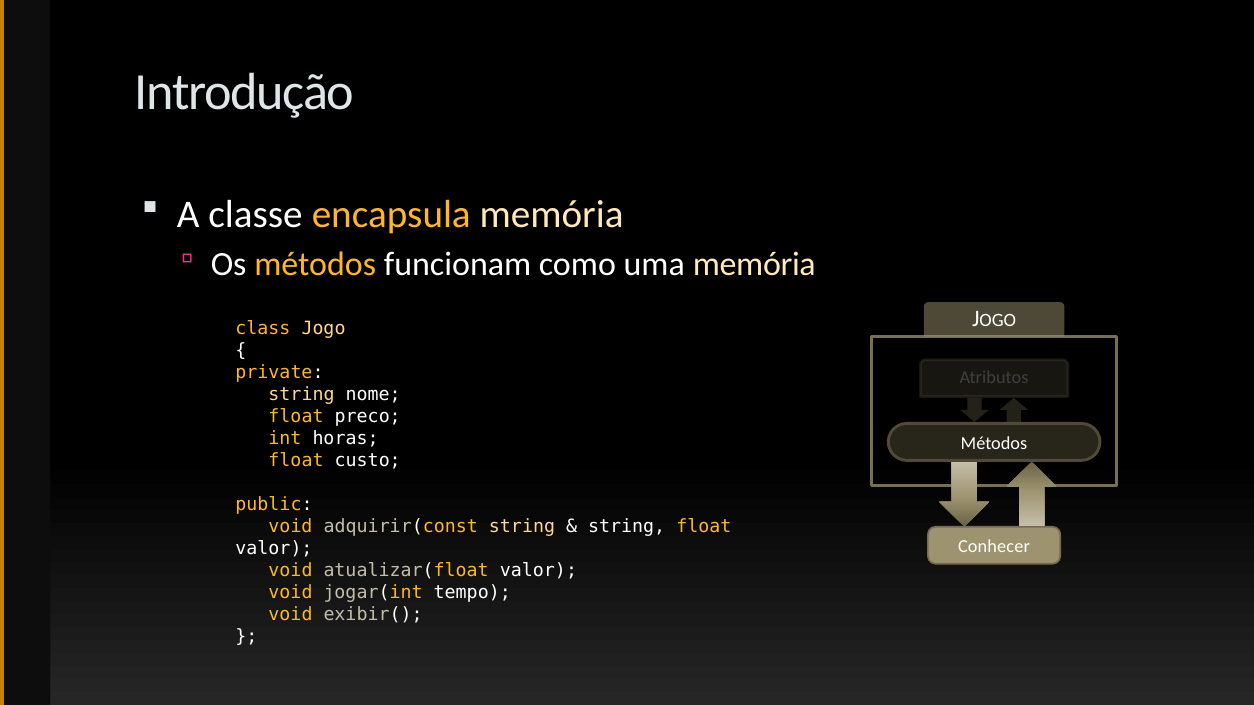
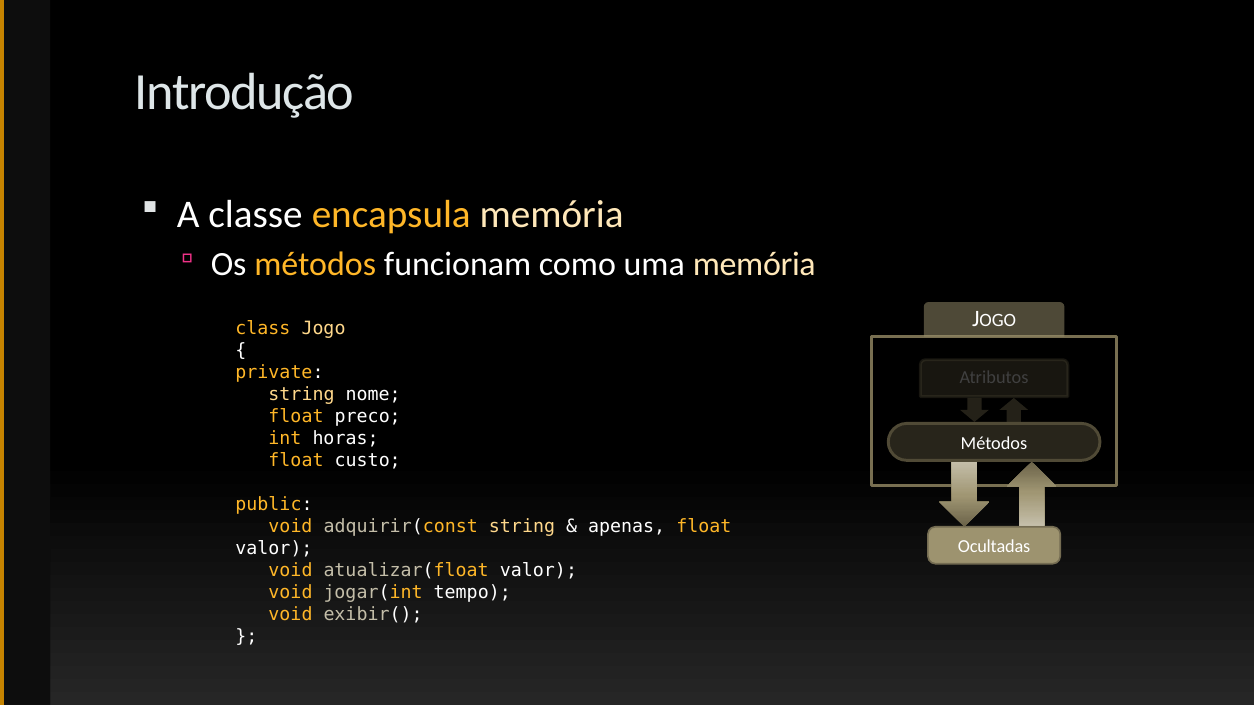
string: string -> apenas (627, 527)
Conhecer: Conhecer -> Ocultadas (994, 547)
